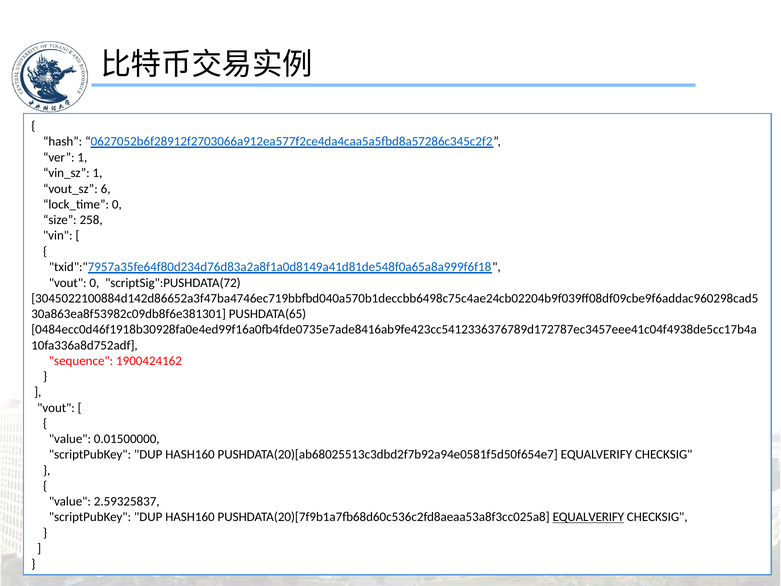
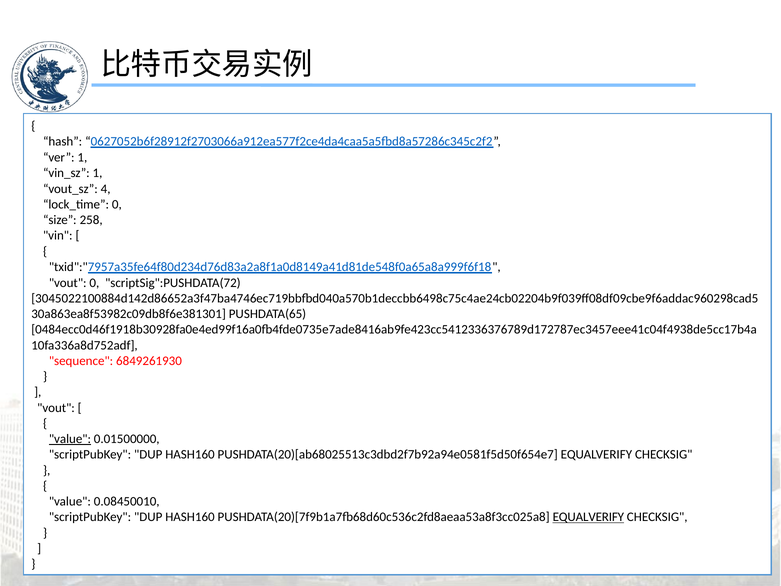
6: 6 -> 4 (106, 189)
1900424162: 1900424162 -> 6849261930 (149, 361)
value underline: none -> present (70, 439)
2.59325837: 2.59325837 -> 0.08450010 (127, 501)
